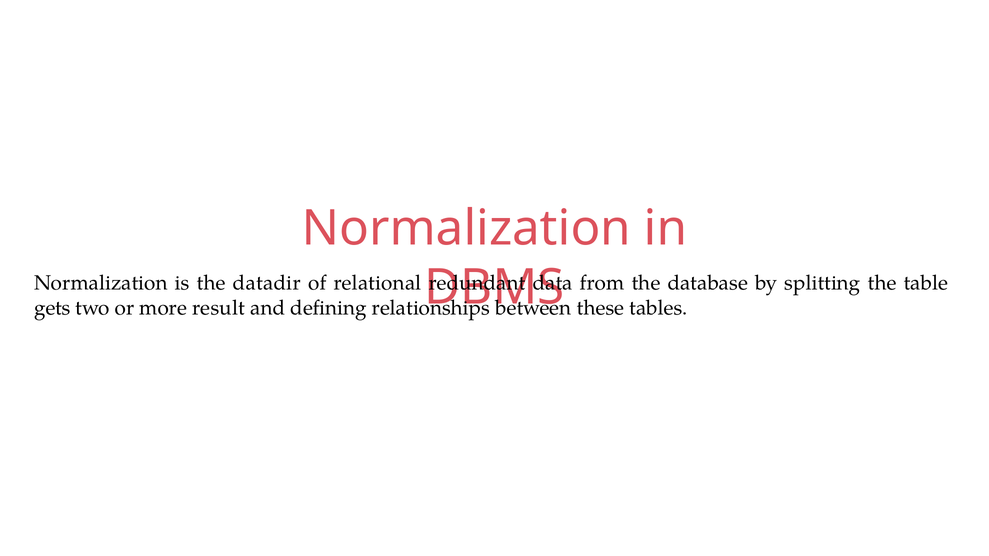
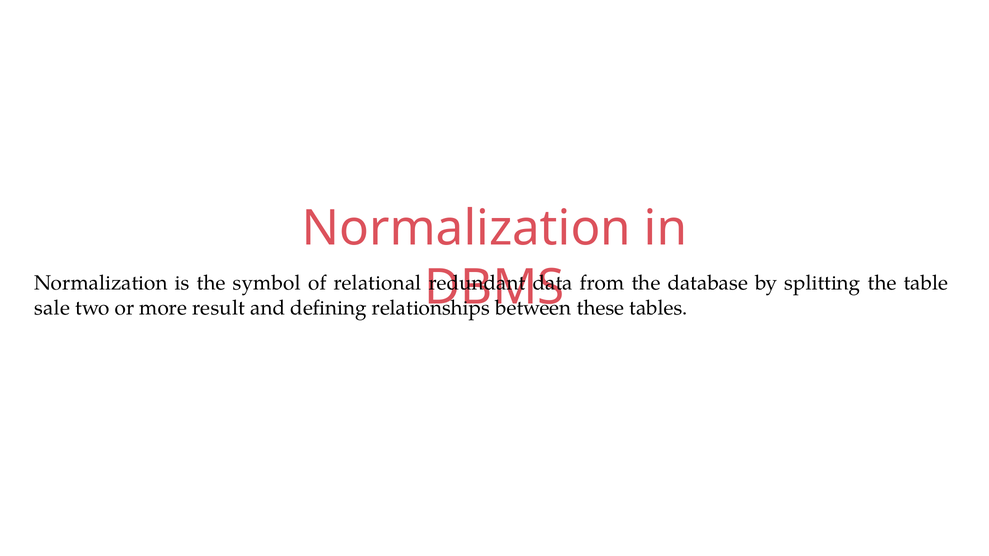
datadir: datadir -> symbol (267, 283)
gets: gets -> sale (52, 308)
